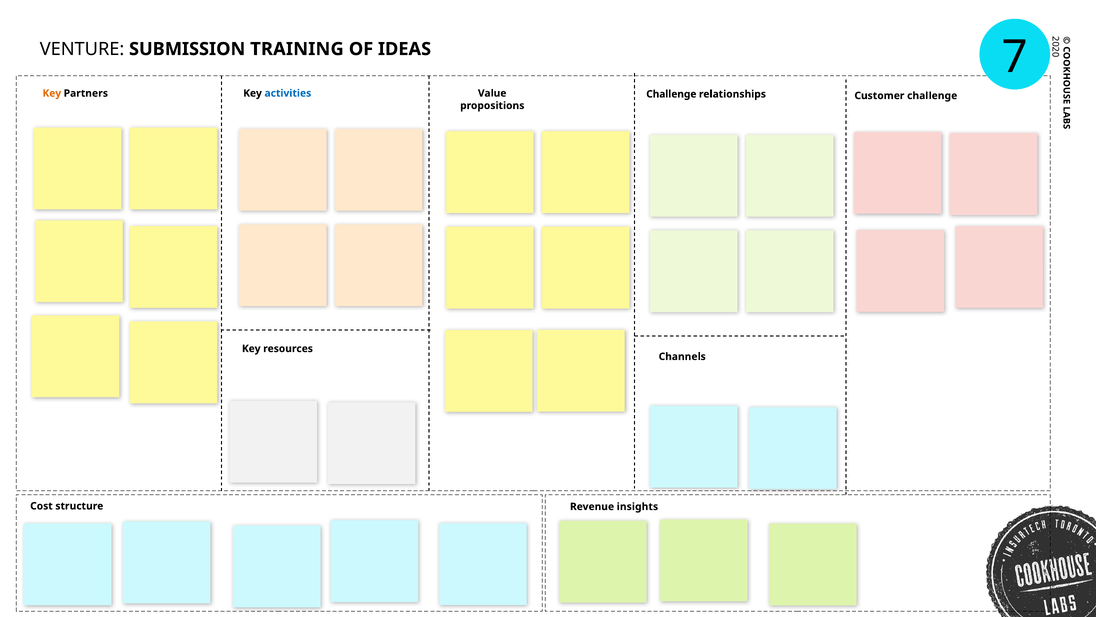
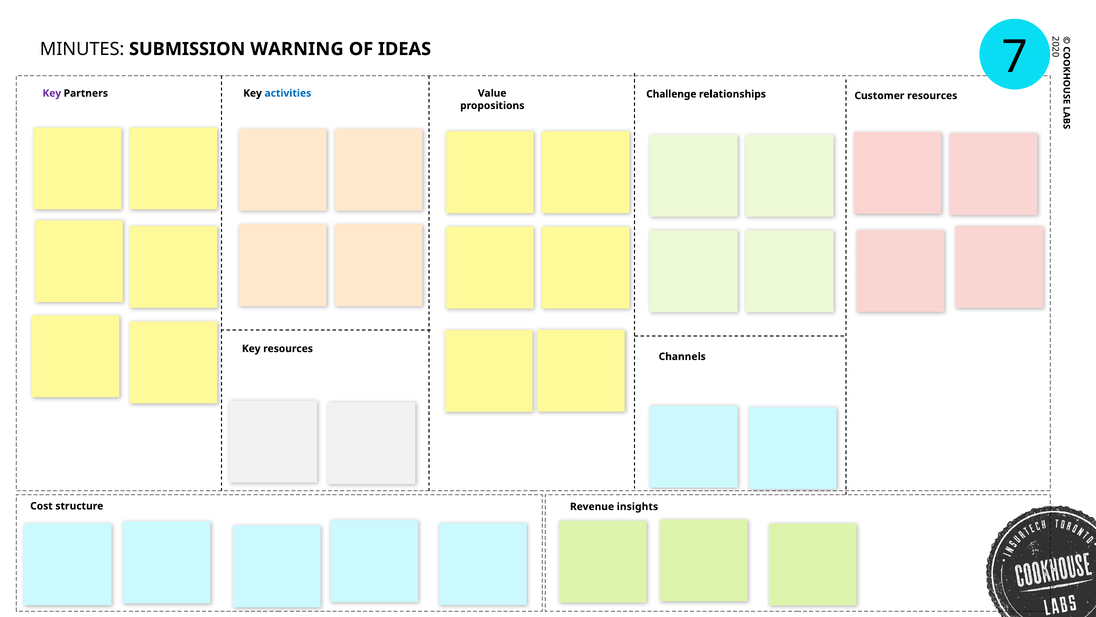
VENTURE: VENTURE -> MINUTES (82, 49)
TRAINING: TRAINING -> WARNING (297, 49)
Key colour: orange -> purple (52, 93)
Customer challenge: challenge -> resources (932, 96)
